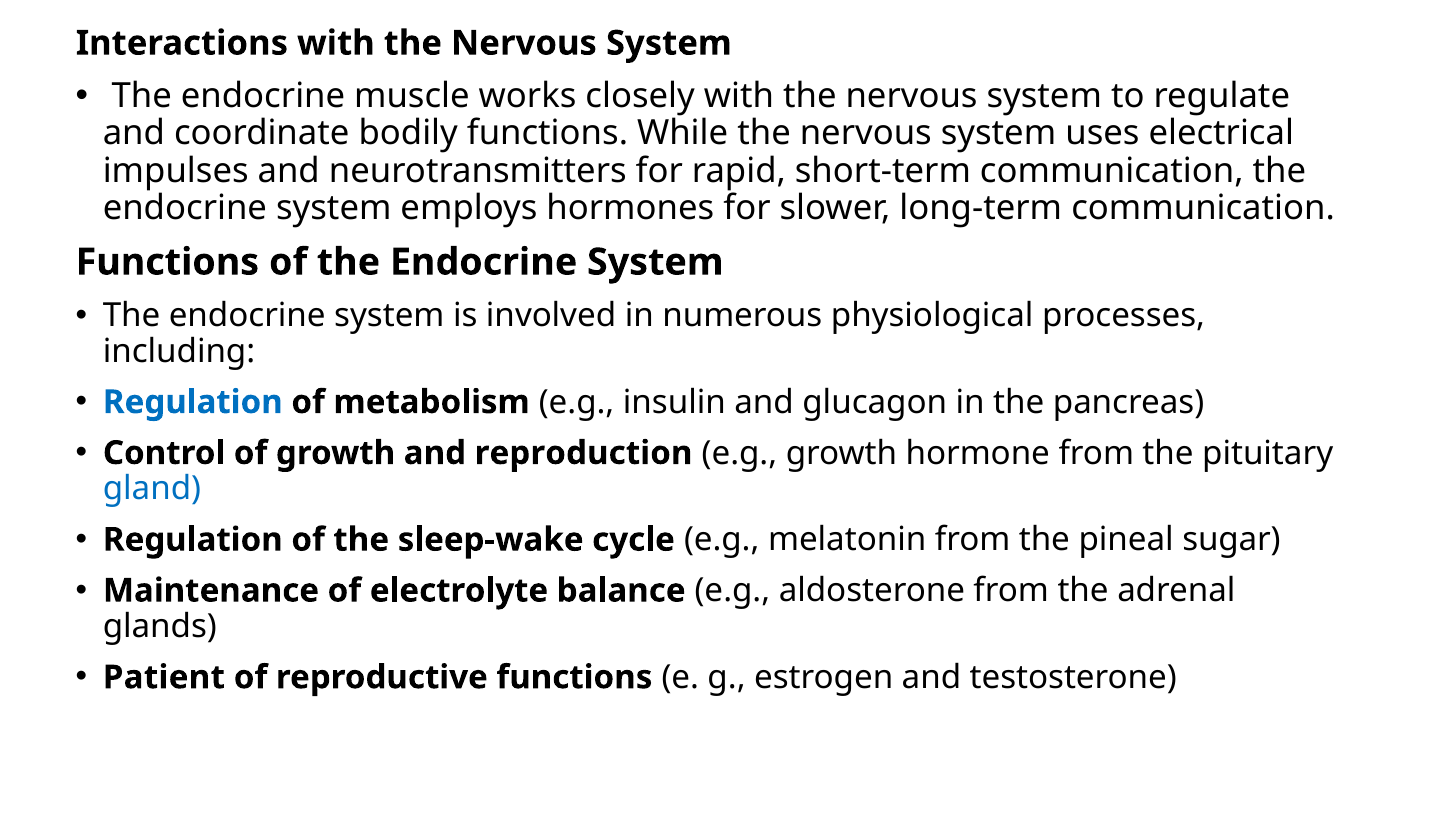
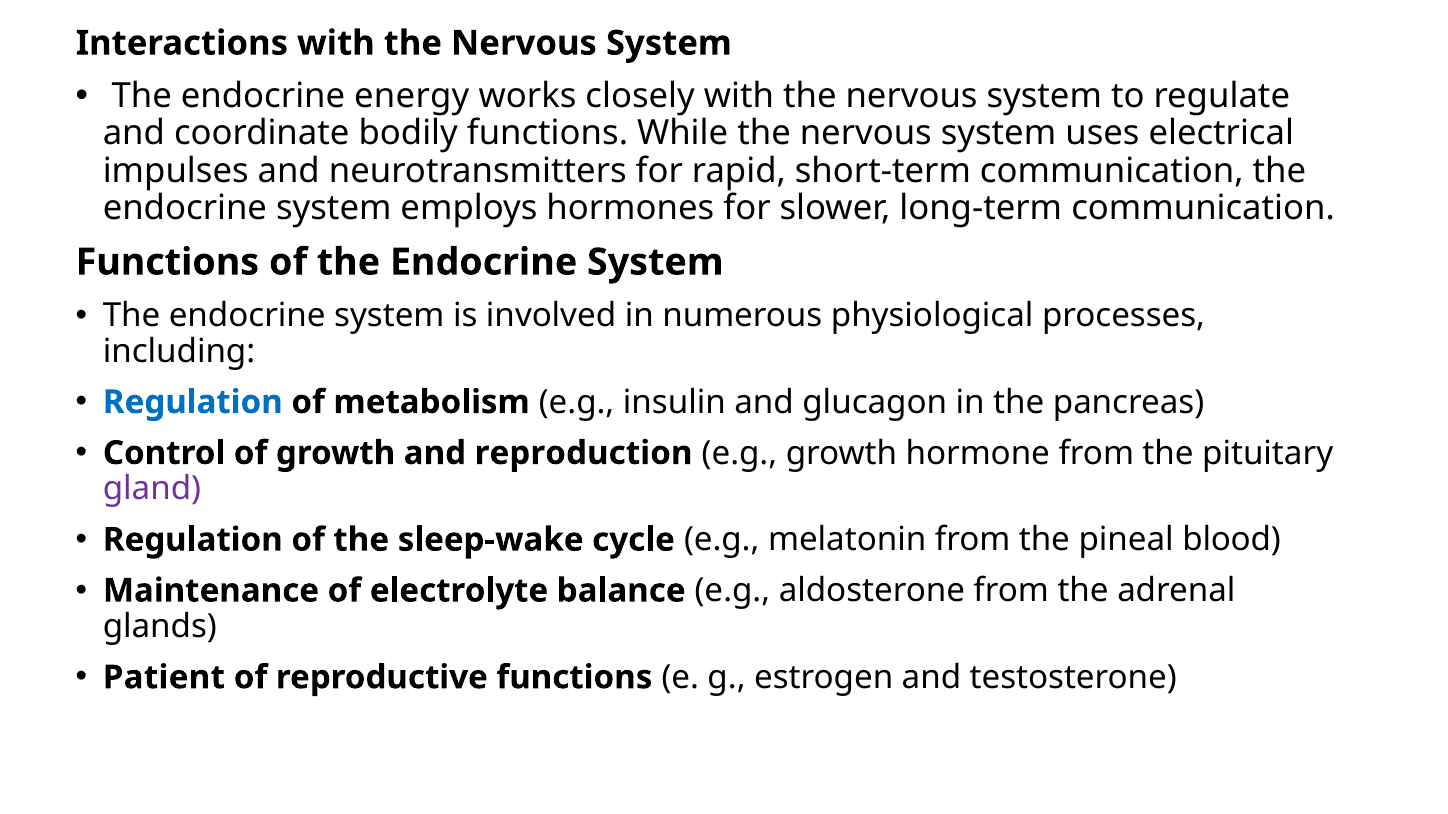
muscle: muscle -> energy (412, 96)
gland colour: blue -> purple (152, 489)
sugar: sugar -> blood (1232, 540)
